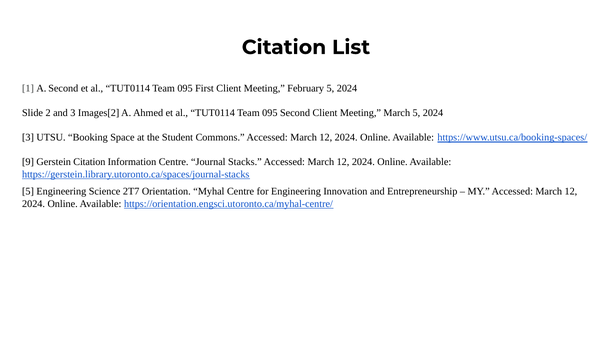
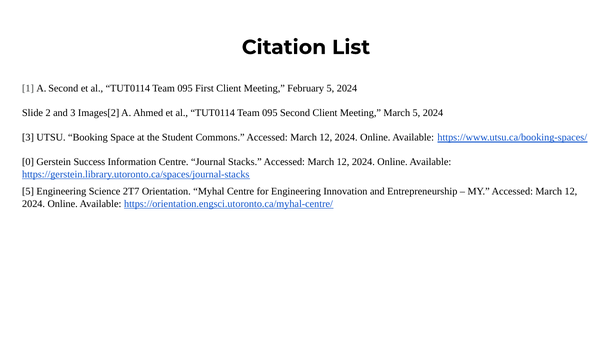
9: 9 -> 0 (28, 162)
Gerstein Citation: Citation -> Success (89, 162)
